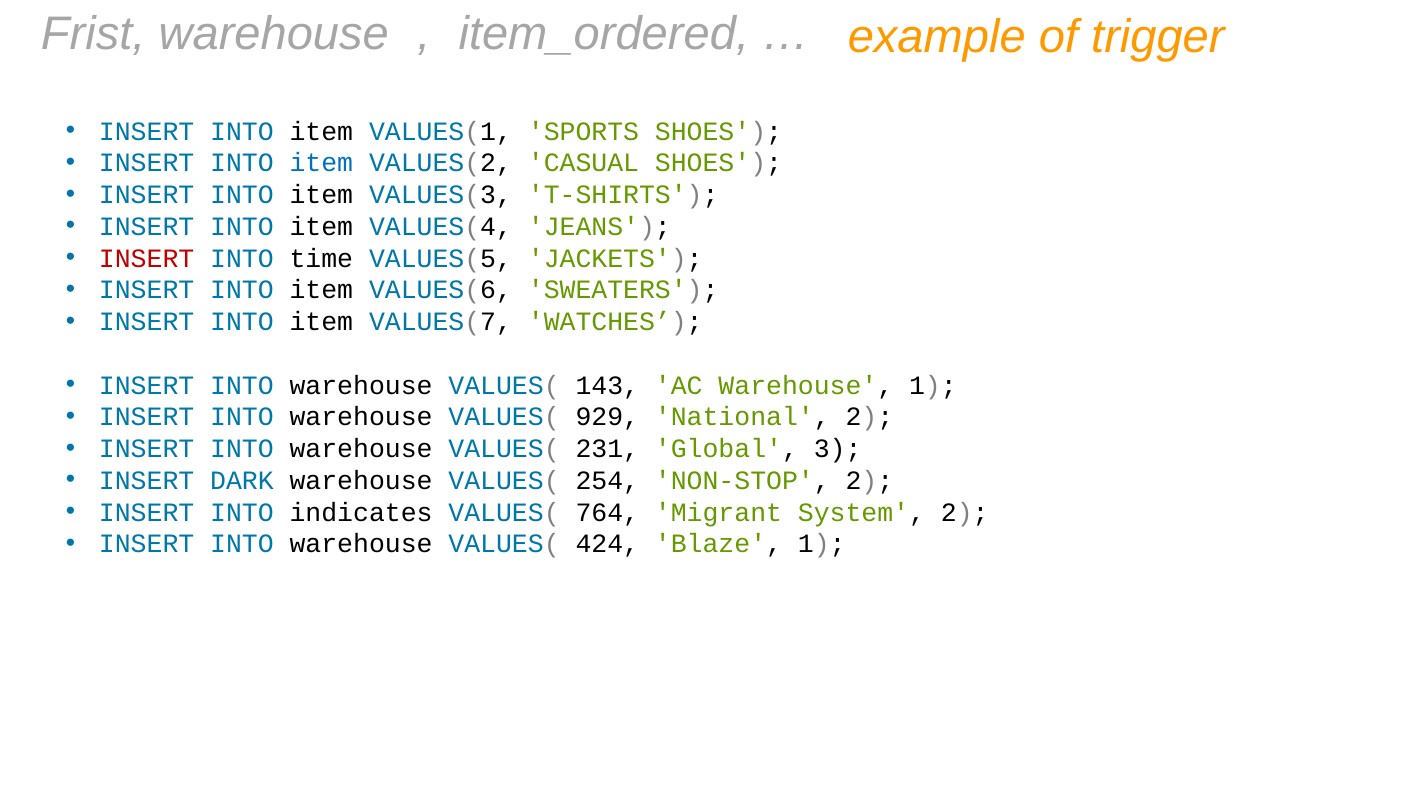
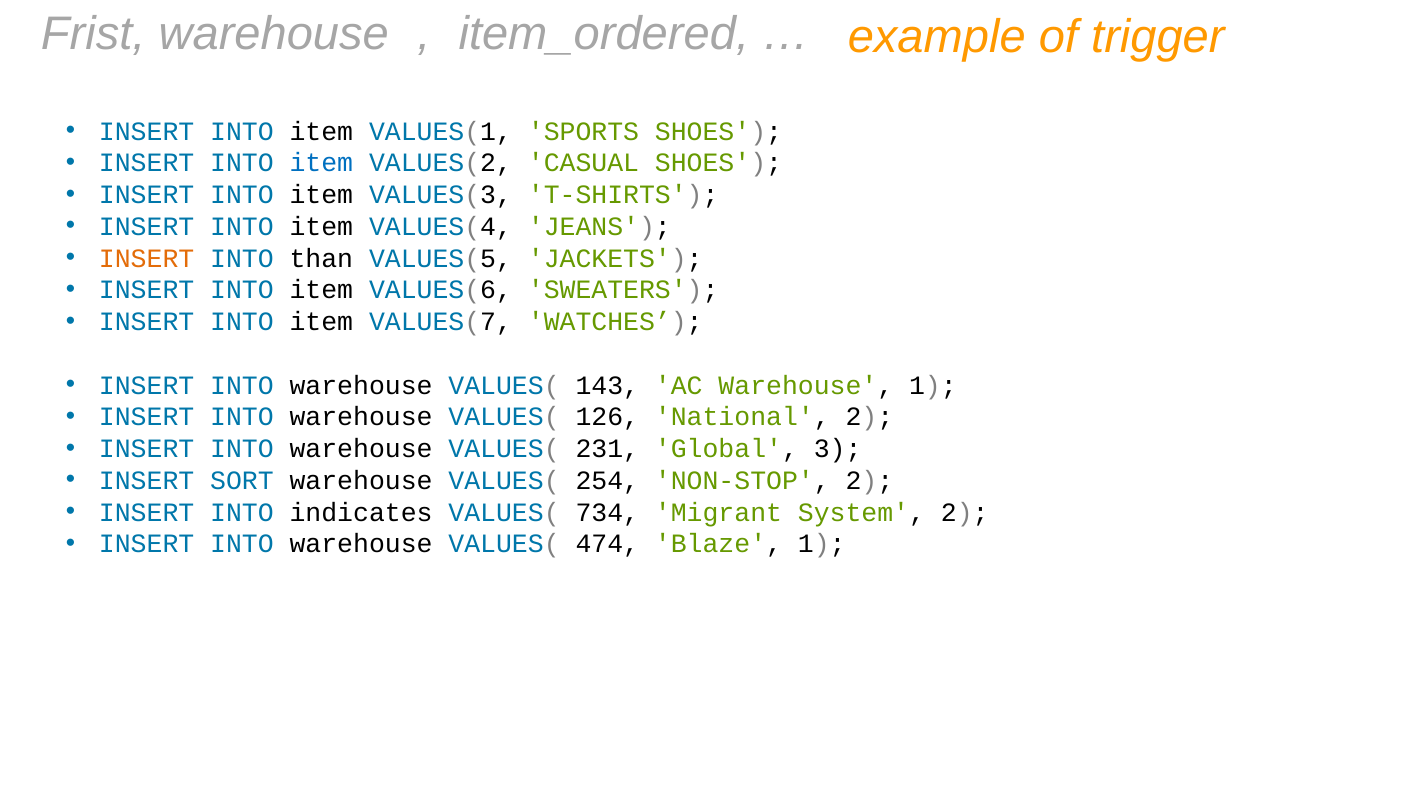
INSERT colour: red -> orange (147, 258)
time: time -> than (321, 258)
929: 929 -> 126 (607, 417)
DARK: DARK -> SORT (242, 481)
764: 764 -> 734 (607, 513)
424: 424 -> 474 (607, 544)
